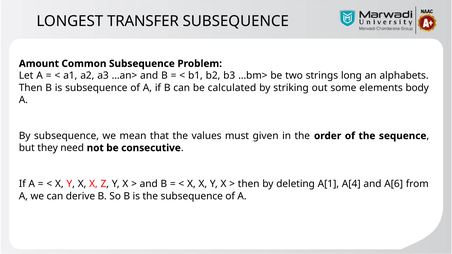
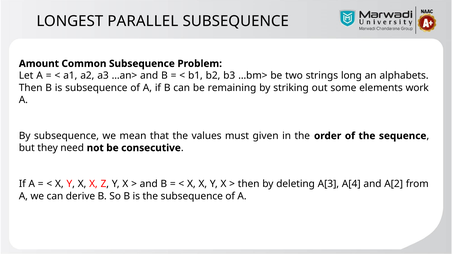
TRANSFER: TRANSFER -> PARALLEL (143, 21)
calculated: calculated -> remaining (232, 88)
body: body -> work (417, 88)
A[1: A[1 -> A[3 (328, 184)
A[6: A[6 -> A[2 (394, 184)
